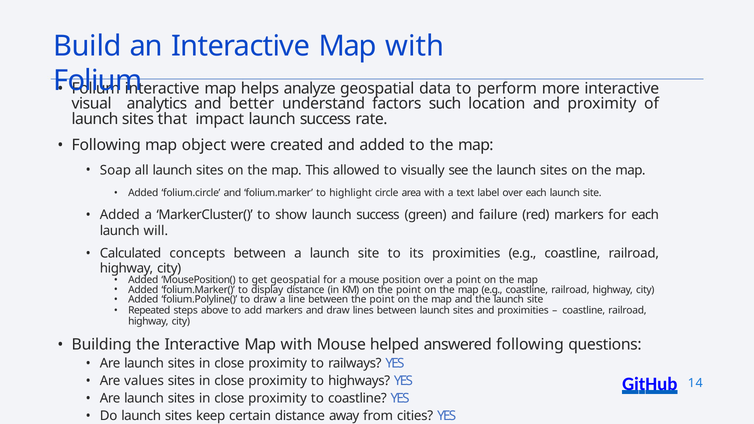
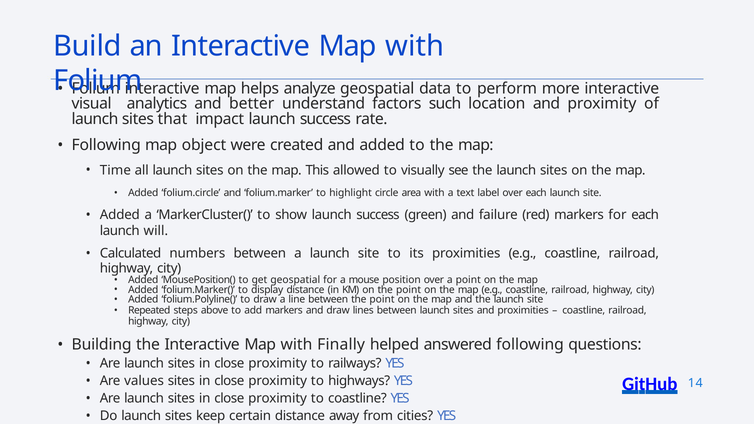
Soap: Soap -> Time (115, 170)
concepts: concepts -> numbers (197, 254)
with Mouse: Mouse -> Finally (341, 345)
